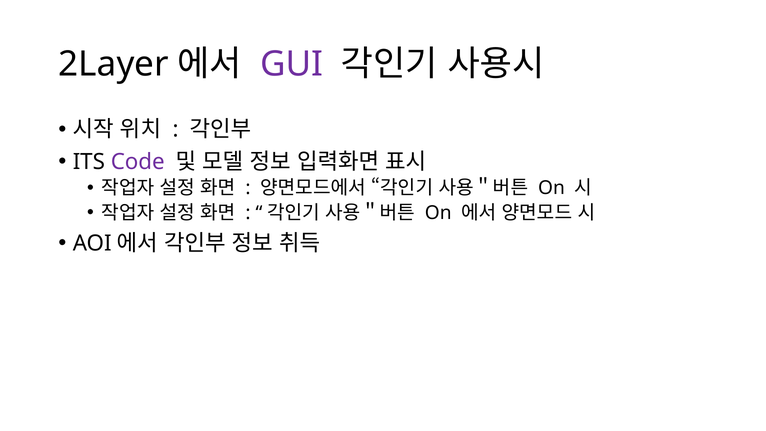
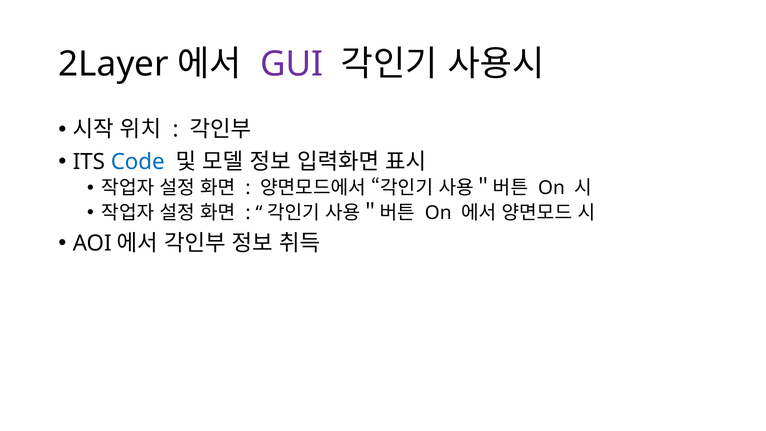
Code colour: purple -> blue (138, 162)
